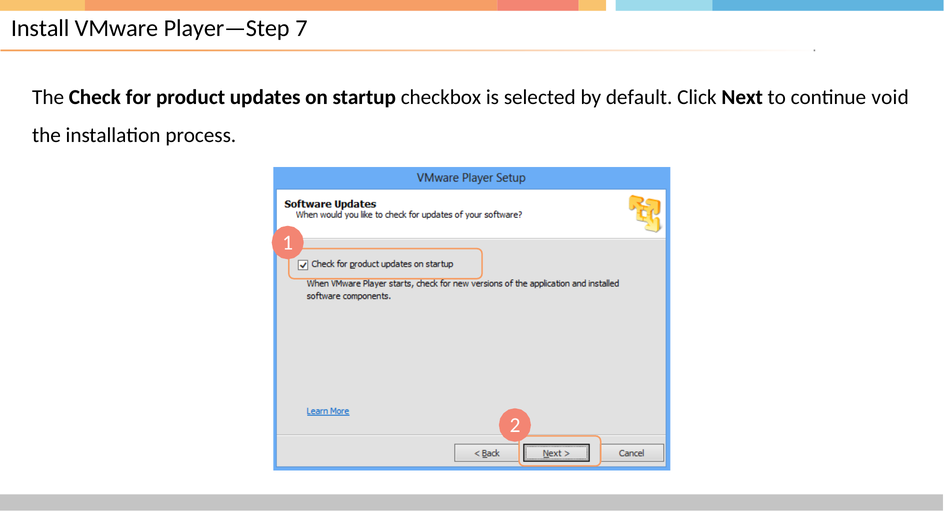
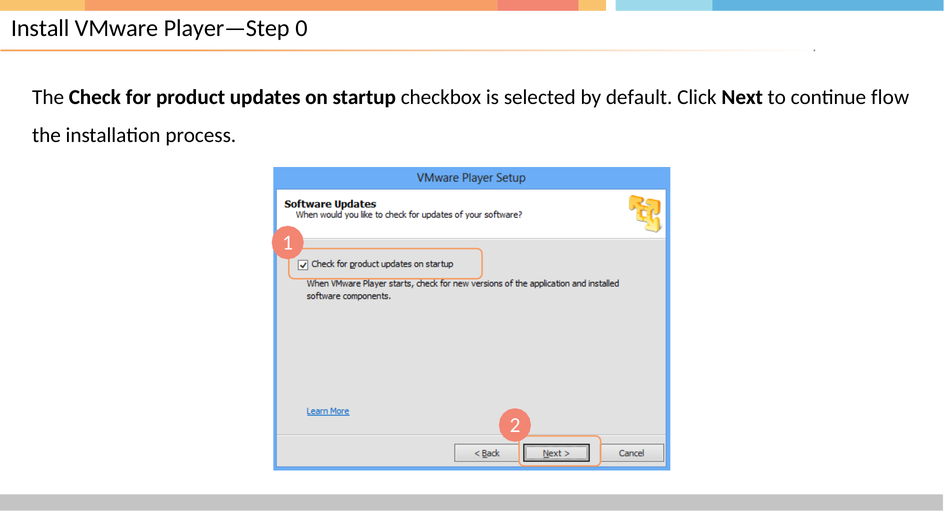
7: 7 -> 0 (301, 28)
void: void -> flow (890, 97)
